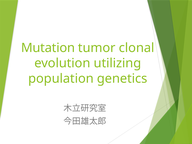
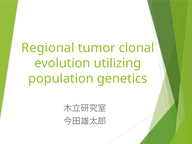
Mutation: Mutation -> Regional (48, 48)
